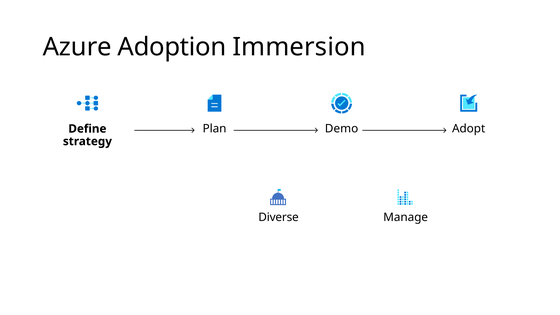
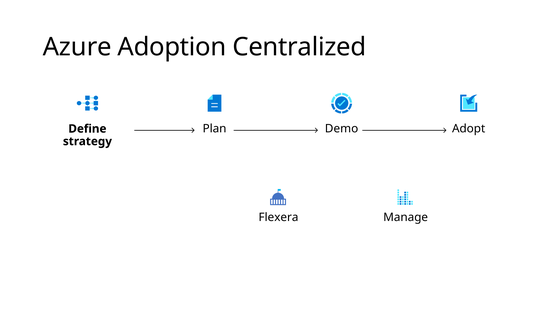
Immersion: Immersion -> Centralized (299, 47)
Diverse: Diverse -> Flexera (278, 217)
